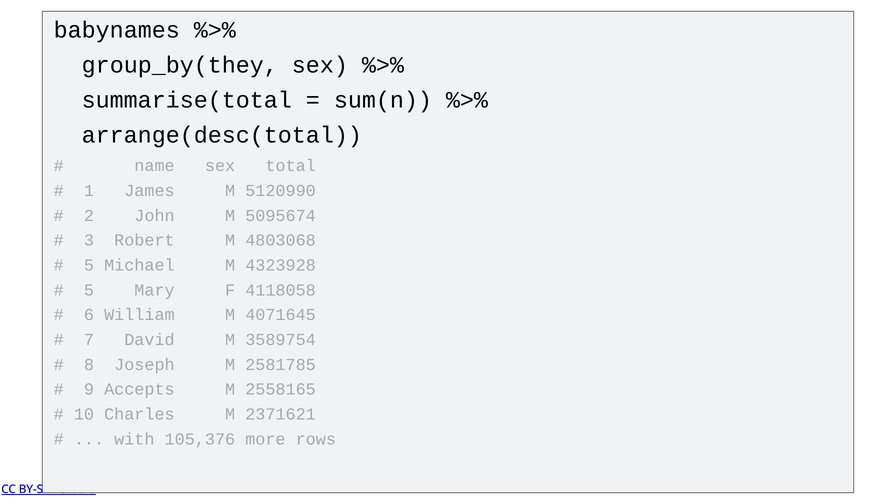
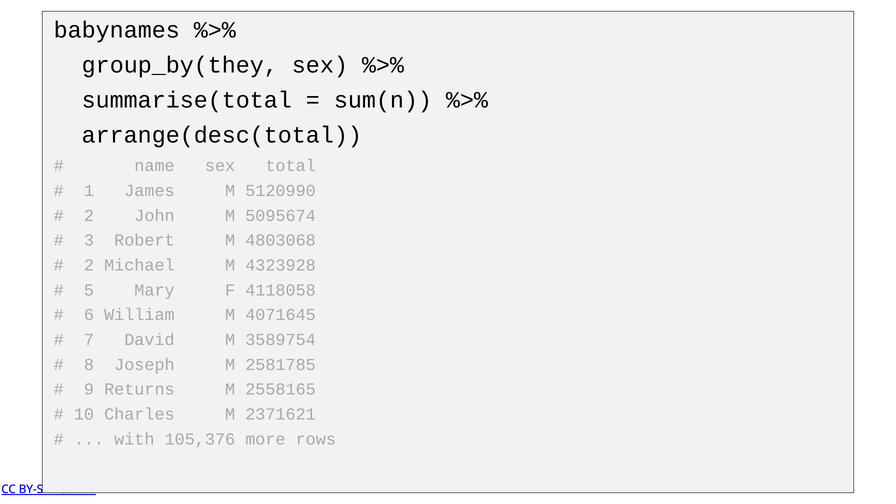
5: 5 -> 2 (89, 265)
Accepts: Accepts -> Returns (139, 389)
